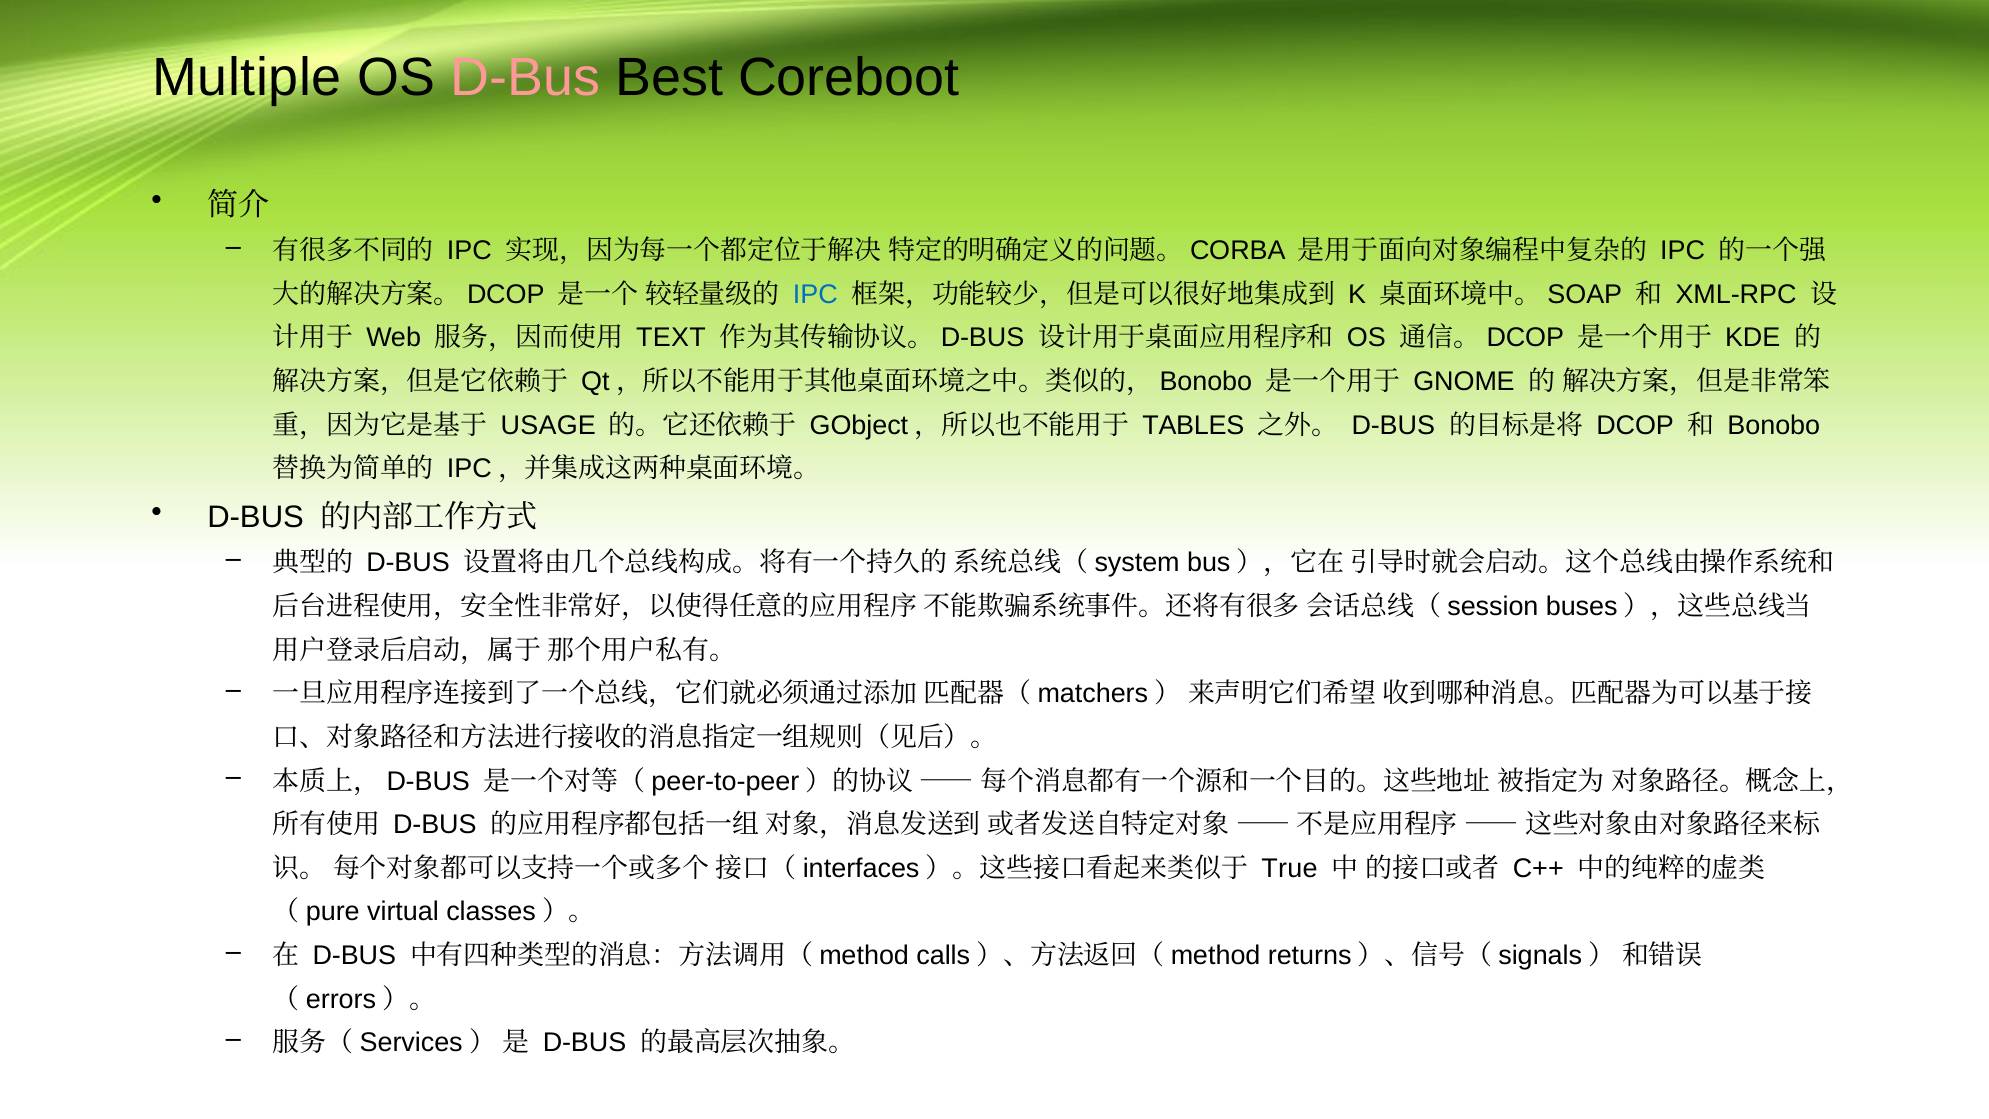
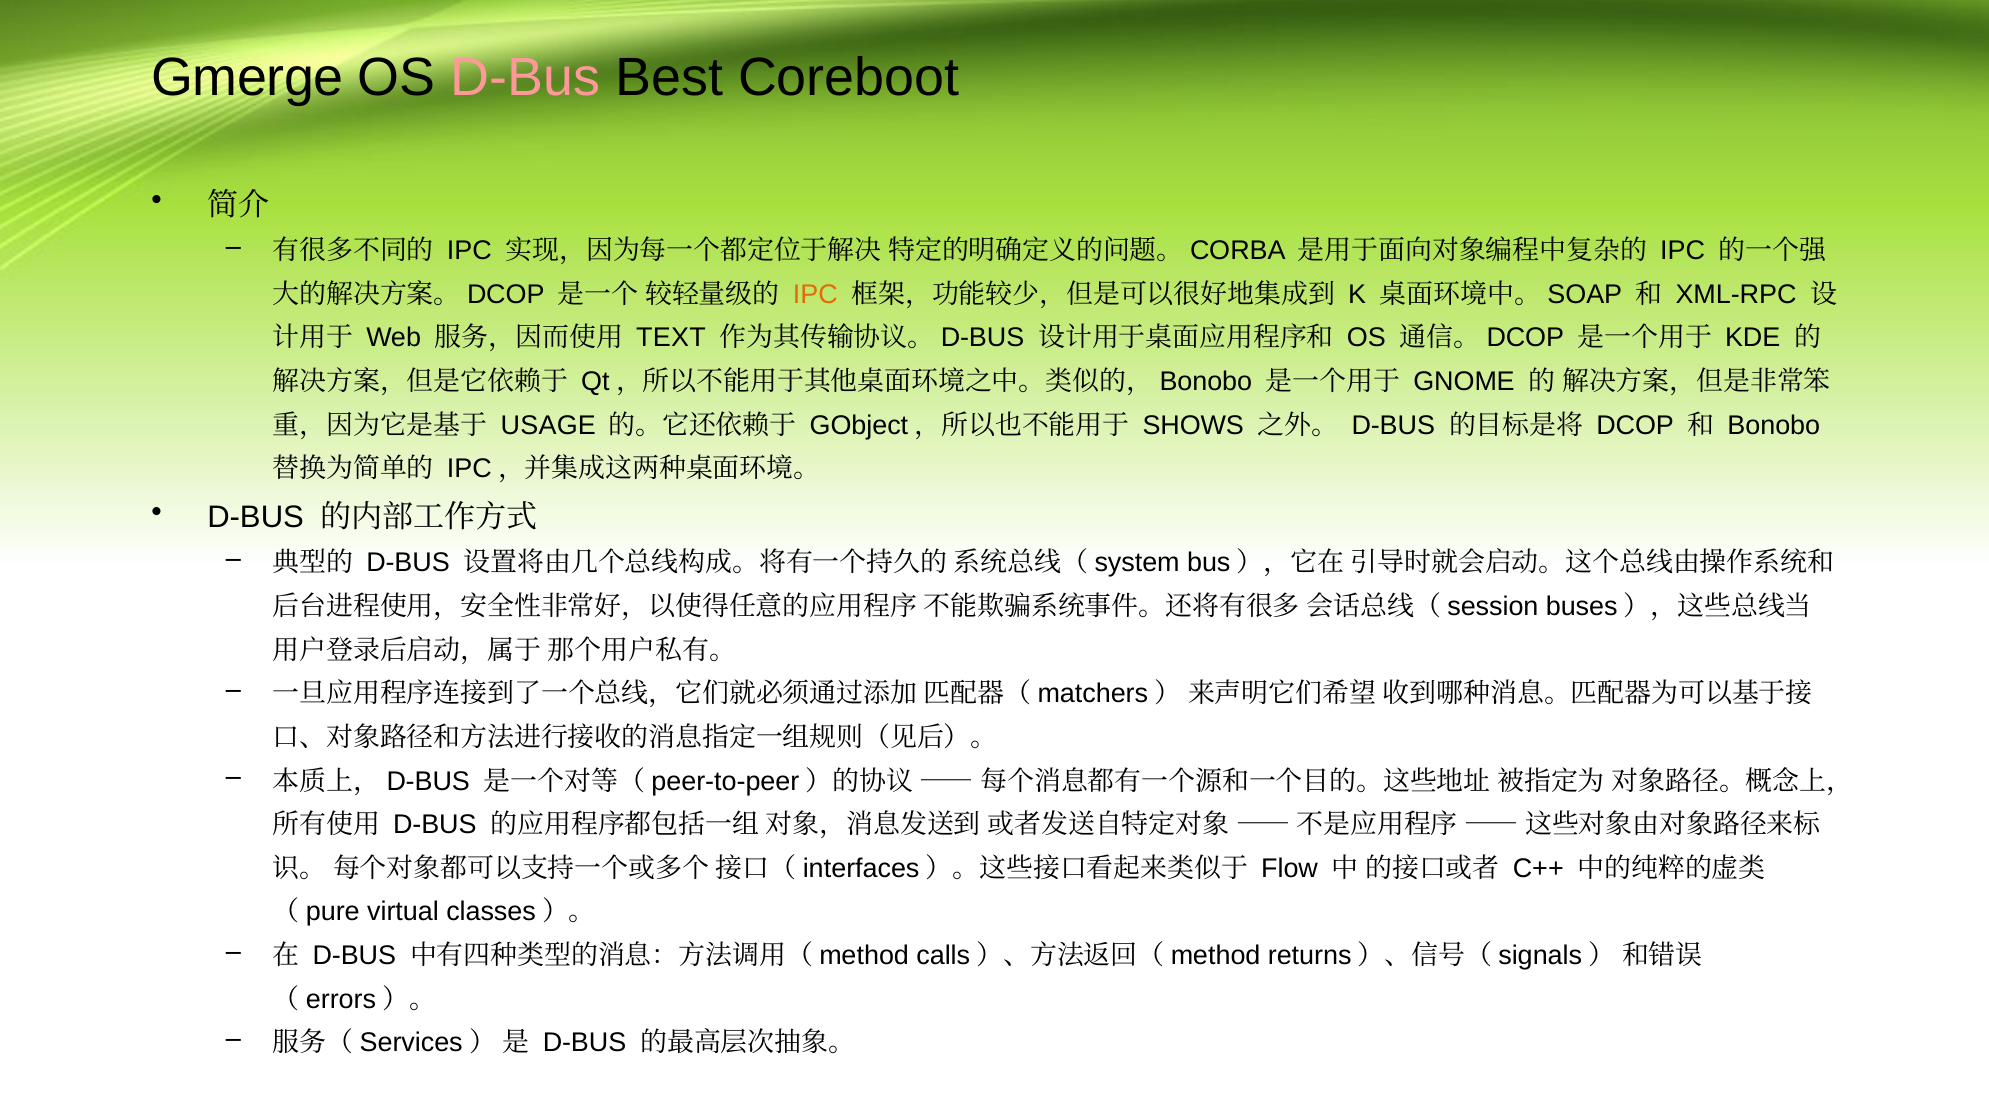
Multiple: Multiple -> Gmerge (247, 78)
IPC colour: blue -> orange (815, 294)
TABLES: TABLES -> SHOWS (1193, 425)
True: True -> Flow (1290, 868)
